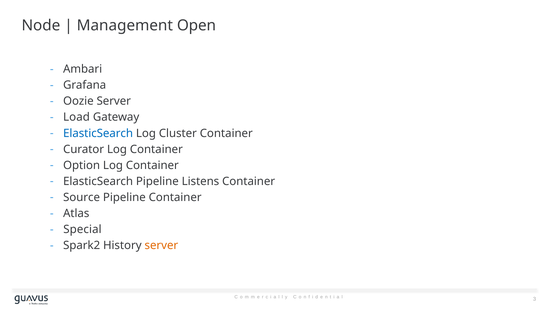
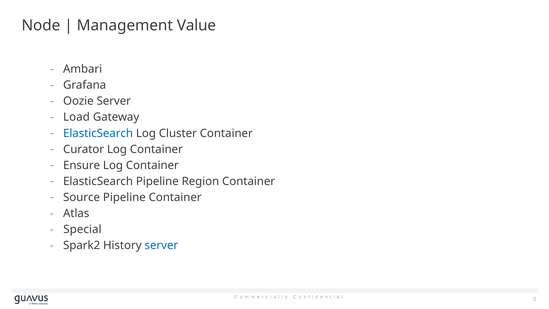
Open: Open -> Value (196, 26)
Option: Option -> Ensure (82, 165)
Listens: Listens -> Region (200, 181)
server colour: orange -> blue (161, 245)
